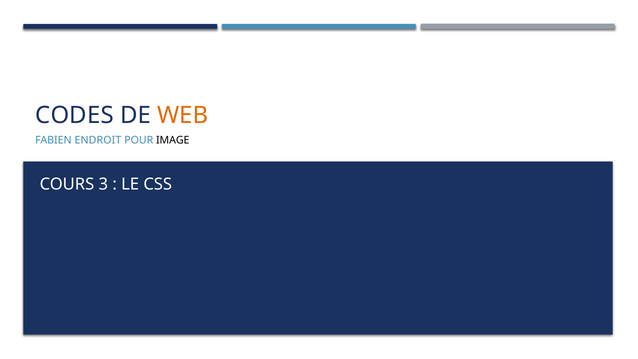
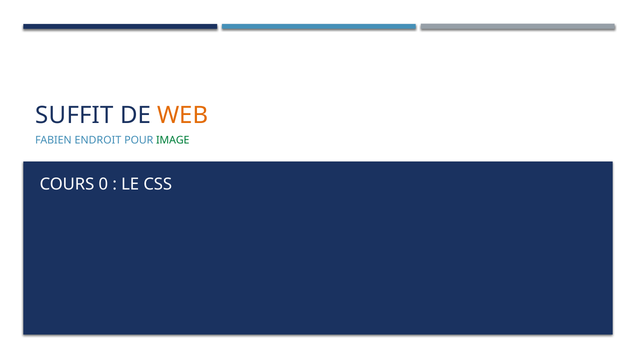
CODES: CODES -> SUFFIT (74, 115)
IMAGE colour: black -> green (173, 140)
3: 3 -> 0 (103, 184)
